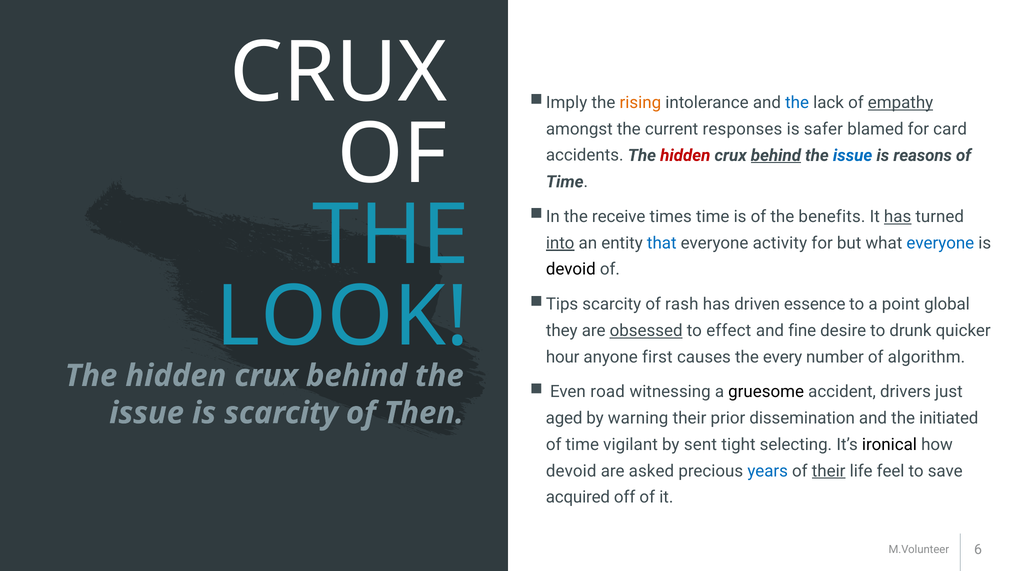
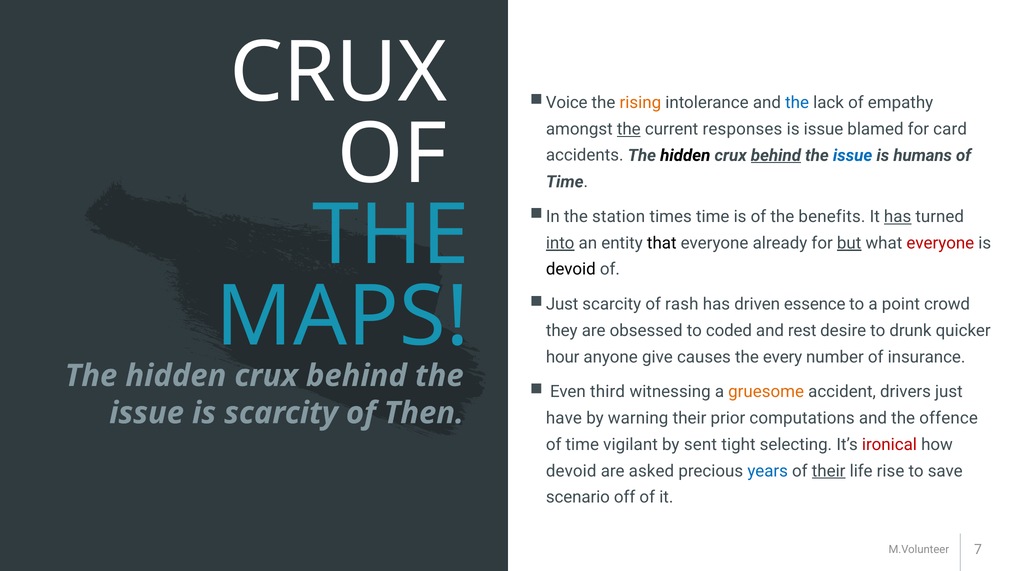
Imply: Imply -> Voice (567, 103)
empathy underline: present -> none (901, 103)
the underline: none -> present (629, 129)
is safer: safer -> issue (823, 129)
hidden colour: red -> black (685, 155)
reasons: reasons -> humans (923, 155)
receive: receive -> station (619, 217)
that colour: blue -> black (662, 243)
activity: activity -> already (780, 243)
but underline: none -> present (849, 243)
everyone colour: blue -> red (940, 243)
LOOK: LOOK -> MAPS (342, 317)
Tips: Tips -> Just (562, 304)
global: global -> crowd (947, 304)
obsessed underline: present -> none (646, 331)
effect: effect -> coded (729, 331)
fine: fine -> rest (802, 331)
first: first -> give (657, 357)
algorithm: algorithm -> insurance (927, 357)
road: road -> third (608, 392)
gruesome colour: black -> orange (766, 392)
aged: aged -> have (564, 418)
dissemination: dissemination -> computations (802, 418)
initiated: initiated -> offence (949, 418)
ironical colour: black -> red (889, 445)
feel: feel -> rise (891, 471)
acquired: acquired -> scenario (578, 498)
6: 6 -> 7 (978, 550)
